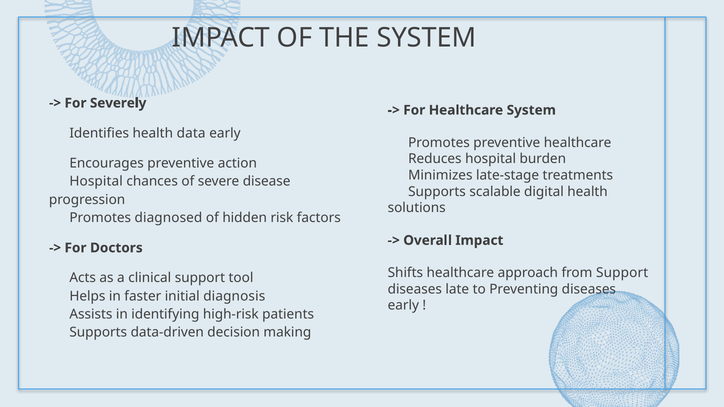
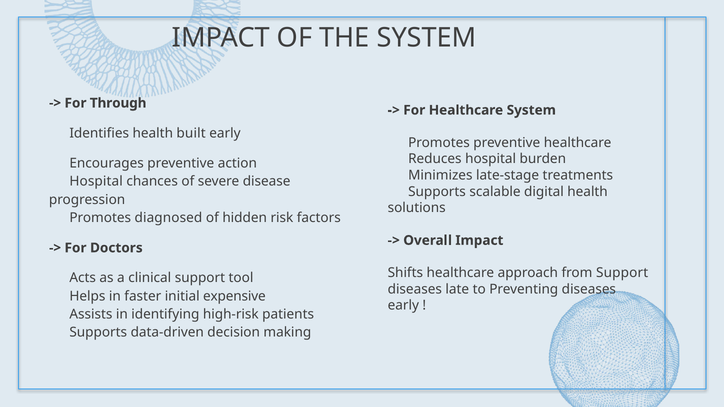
Severely: Severely -> Through (118, 103)
data: data -> built (191, 133)
diagnosis: diagnosis -> expensive (234, 296)
